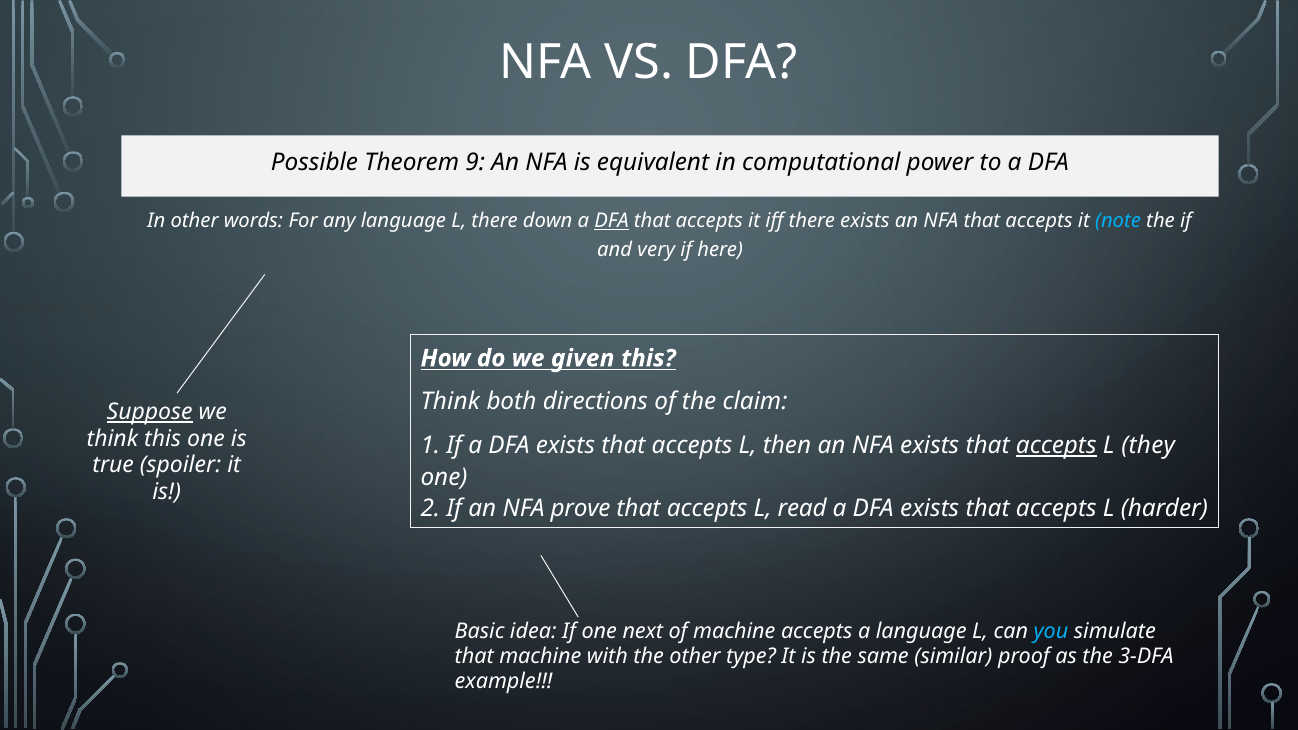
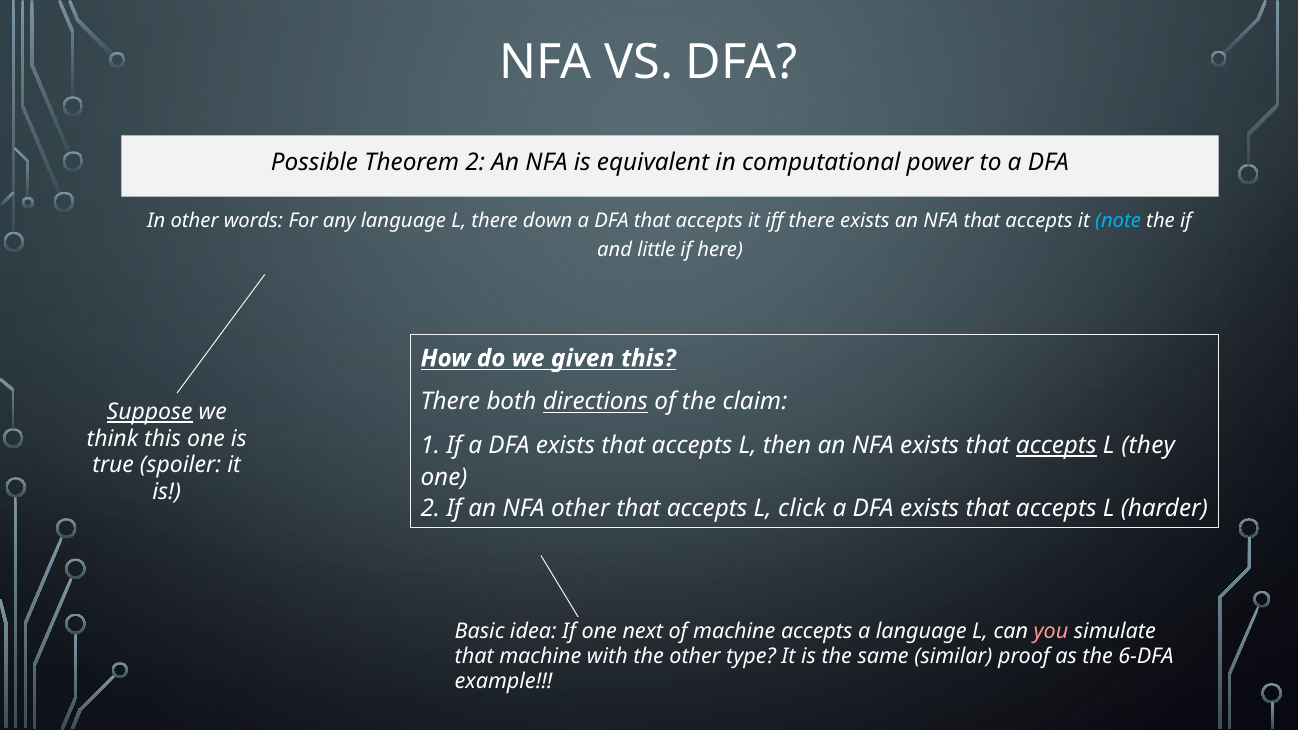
Theorem 9: 9 -> 2 (475, 162)
DFA underline: present -> none (612, 221)
very: very -> little (656, 250)
Think: Think -> There (450, 402)
directions underline: none -> present (595, 402)
NFA prove: prove -> other (580, 509)
read: read -> click (802, 509)
you colour: light blue -> pink (1051, 631)
3-DFA: 3-DFA -> 6-DFA (1146, 656)
